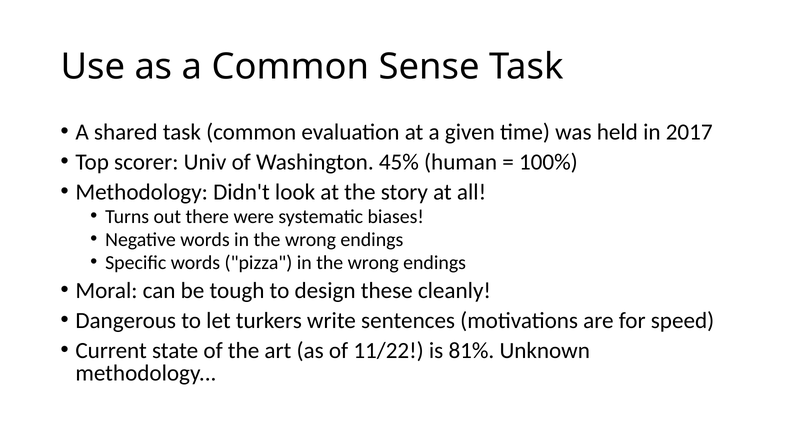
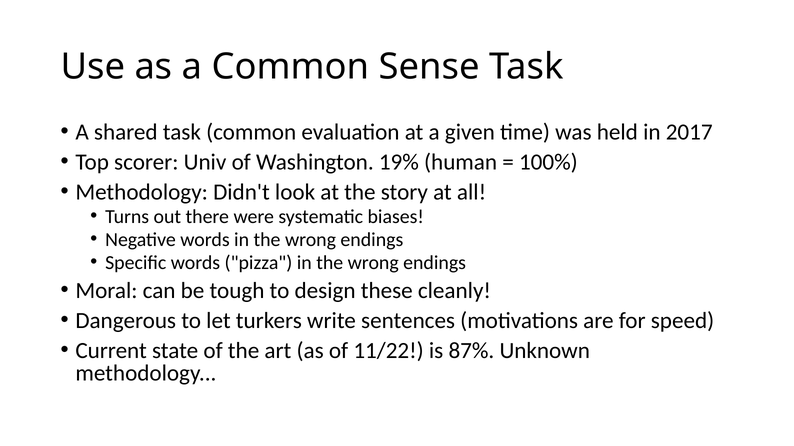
45%: 45% -> 19% (399, 162)
81%: 81% -> 87% (471, 351)
